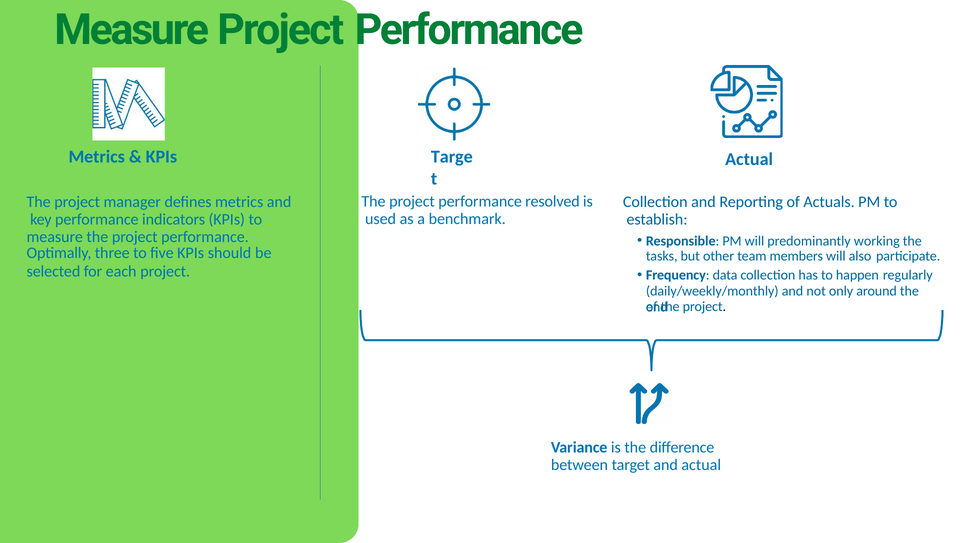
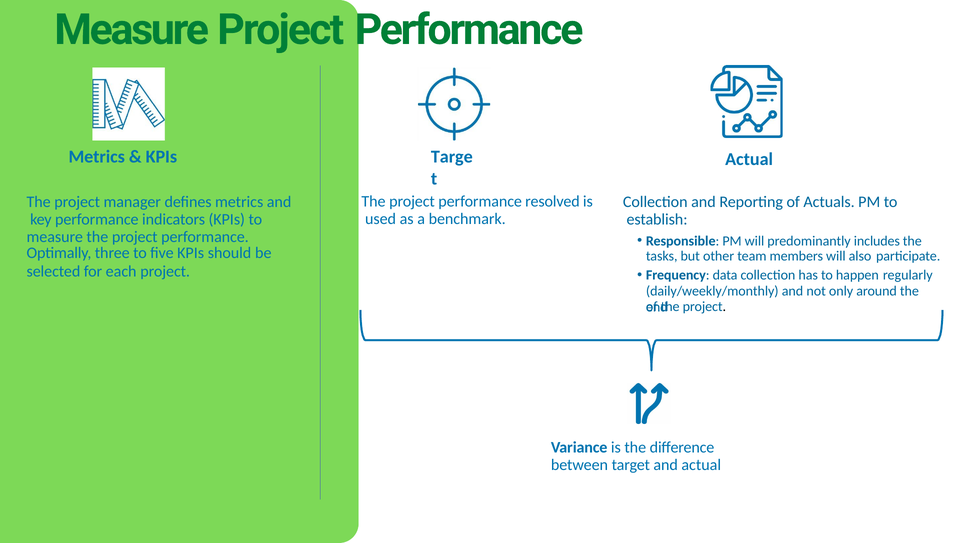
working: working -> includes (877, 241)
